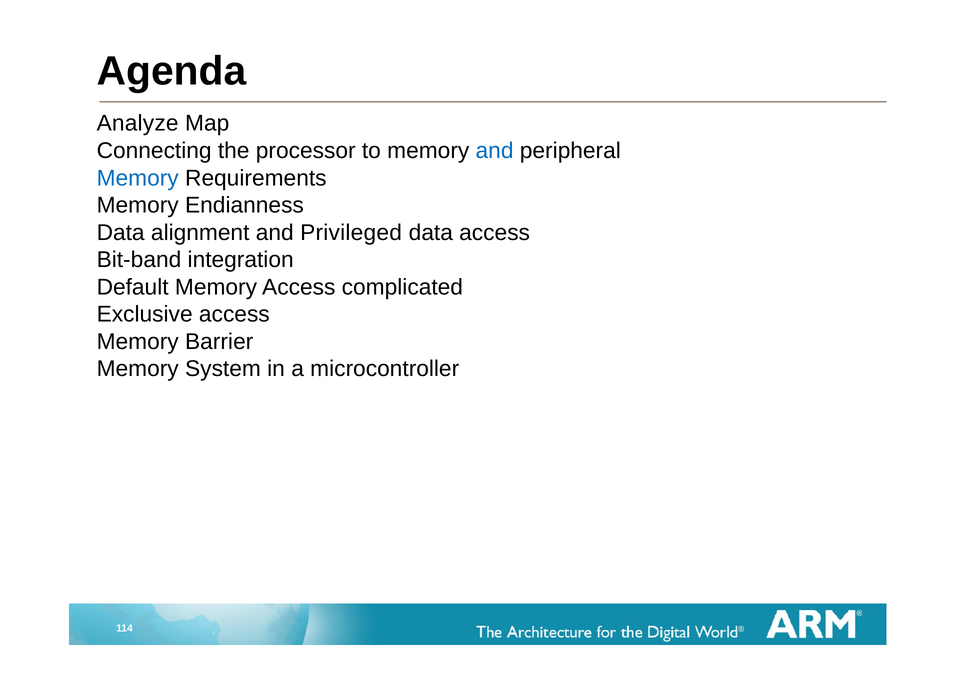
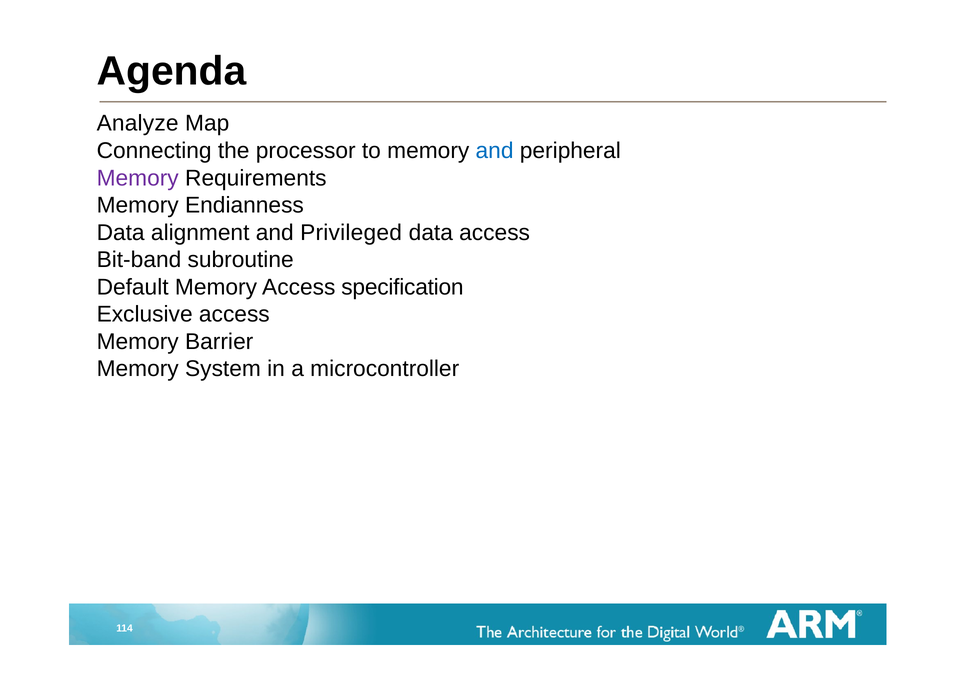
Memory colour: blue -> purple (138, 178)
integration: integration -> subroutine (241, 260)
complicated: complicated -> specification (402, 287)
